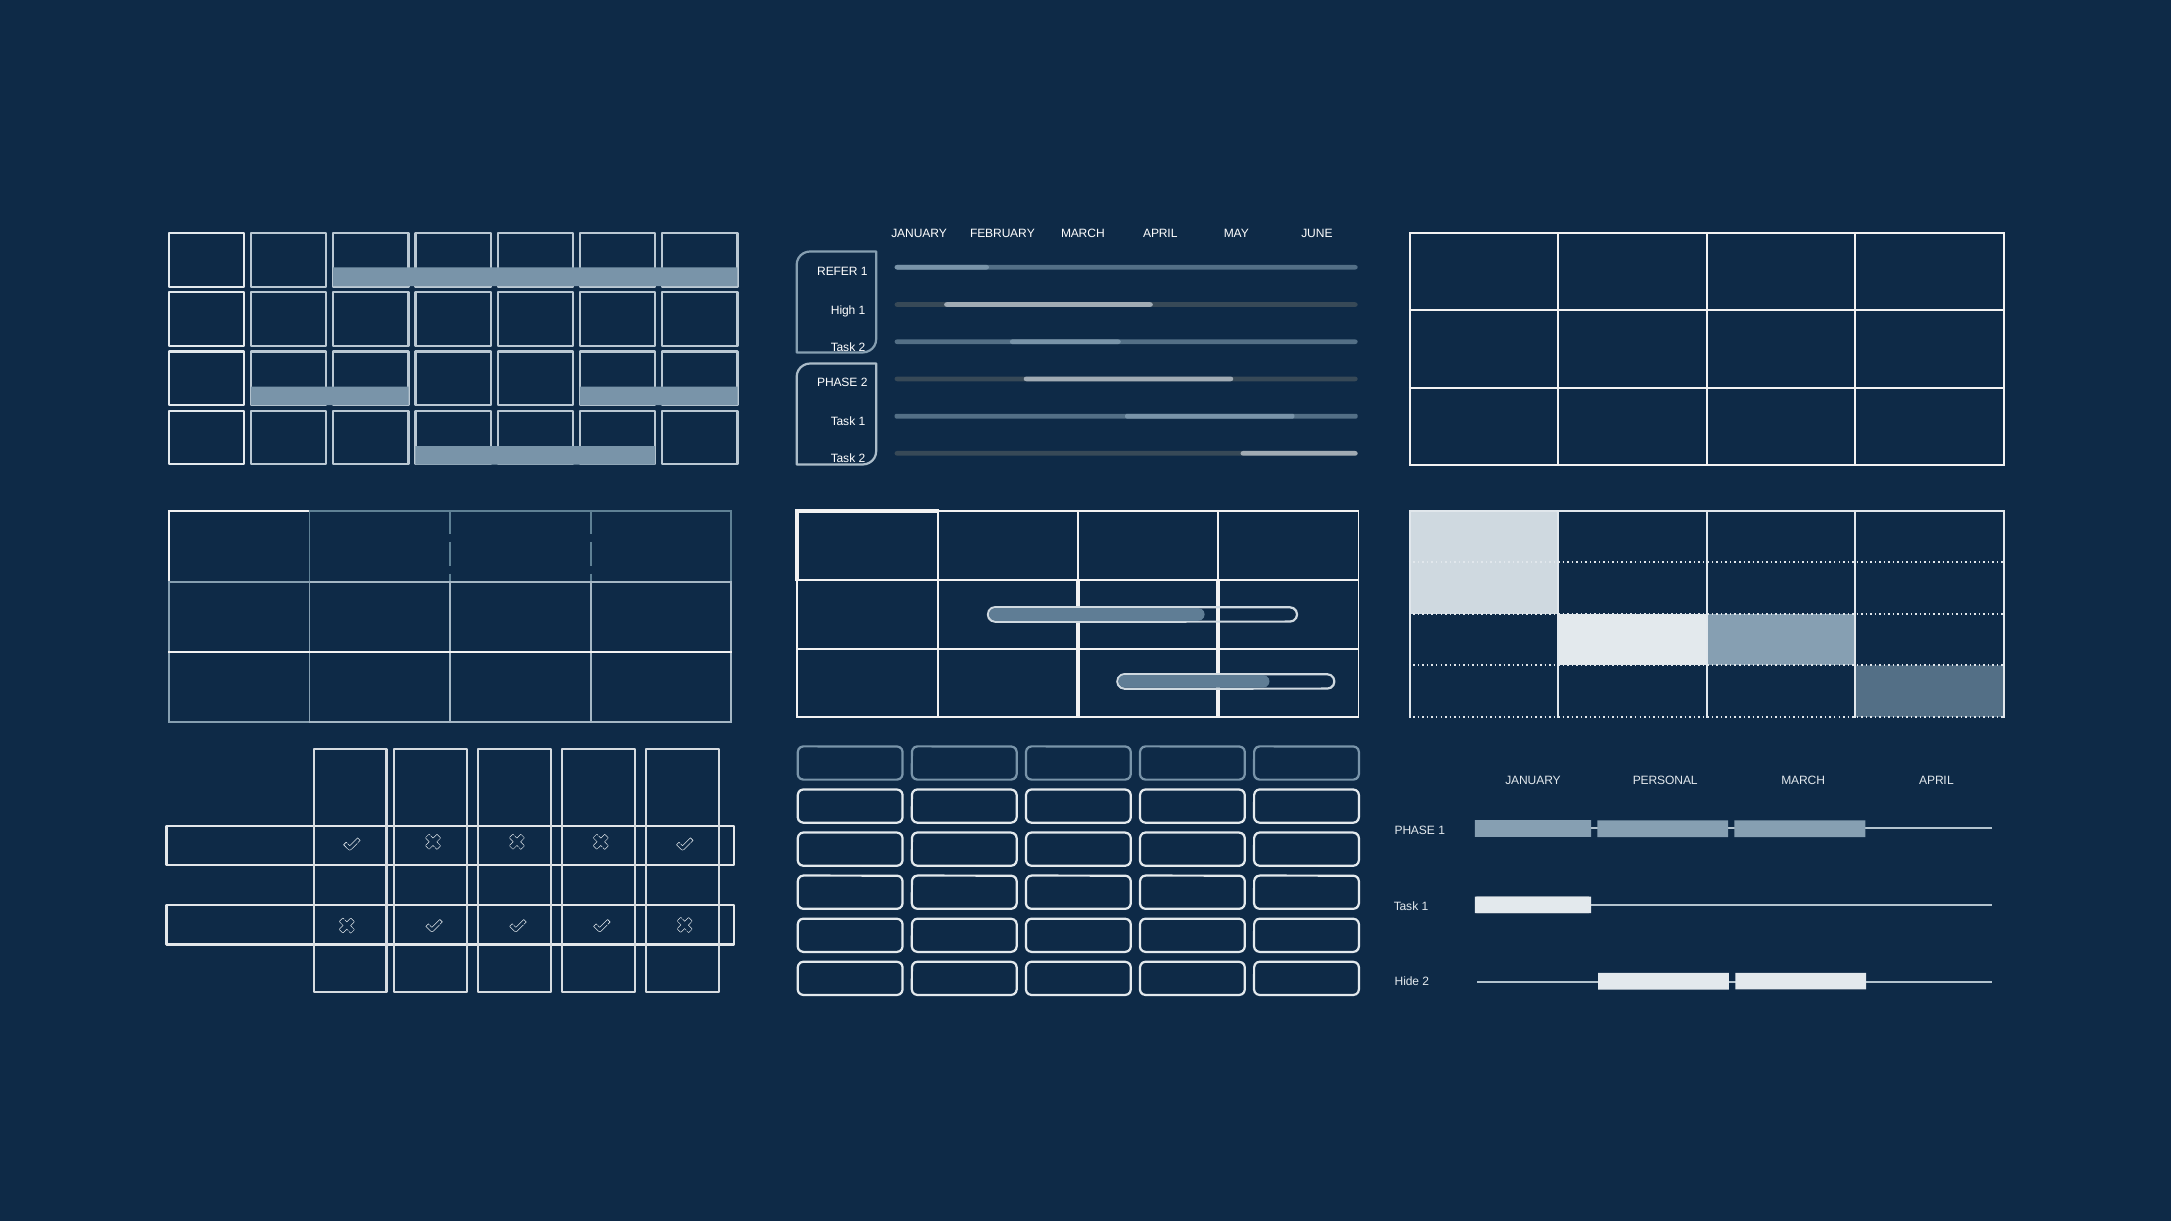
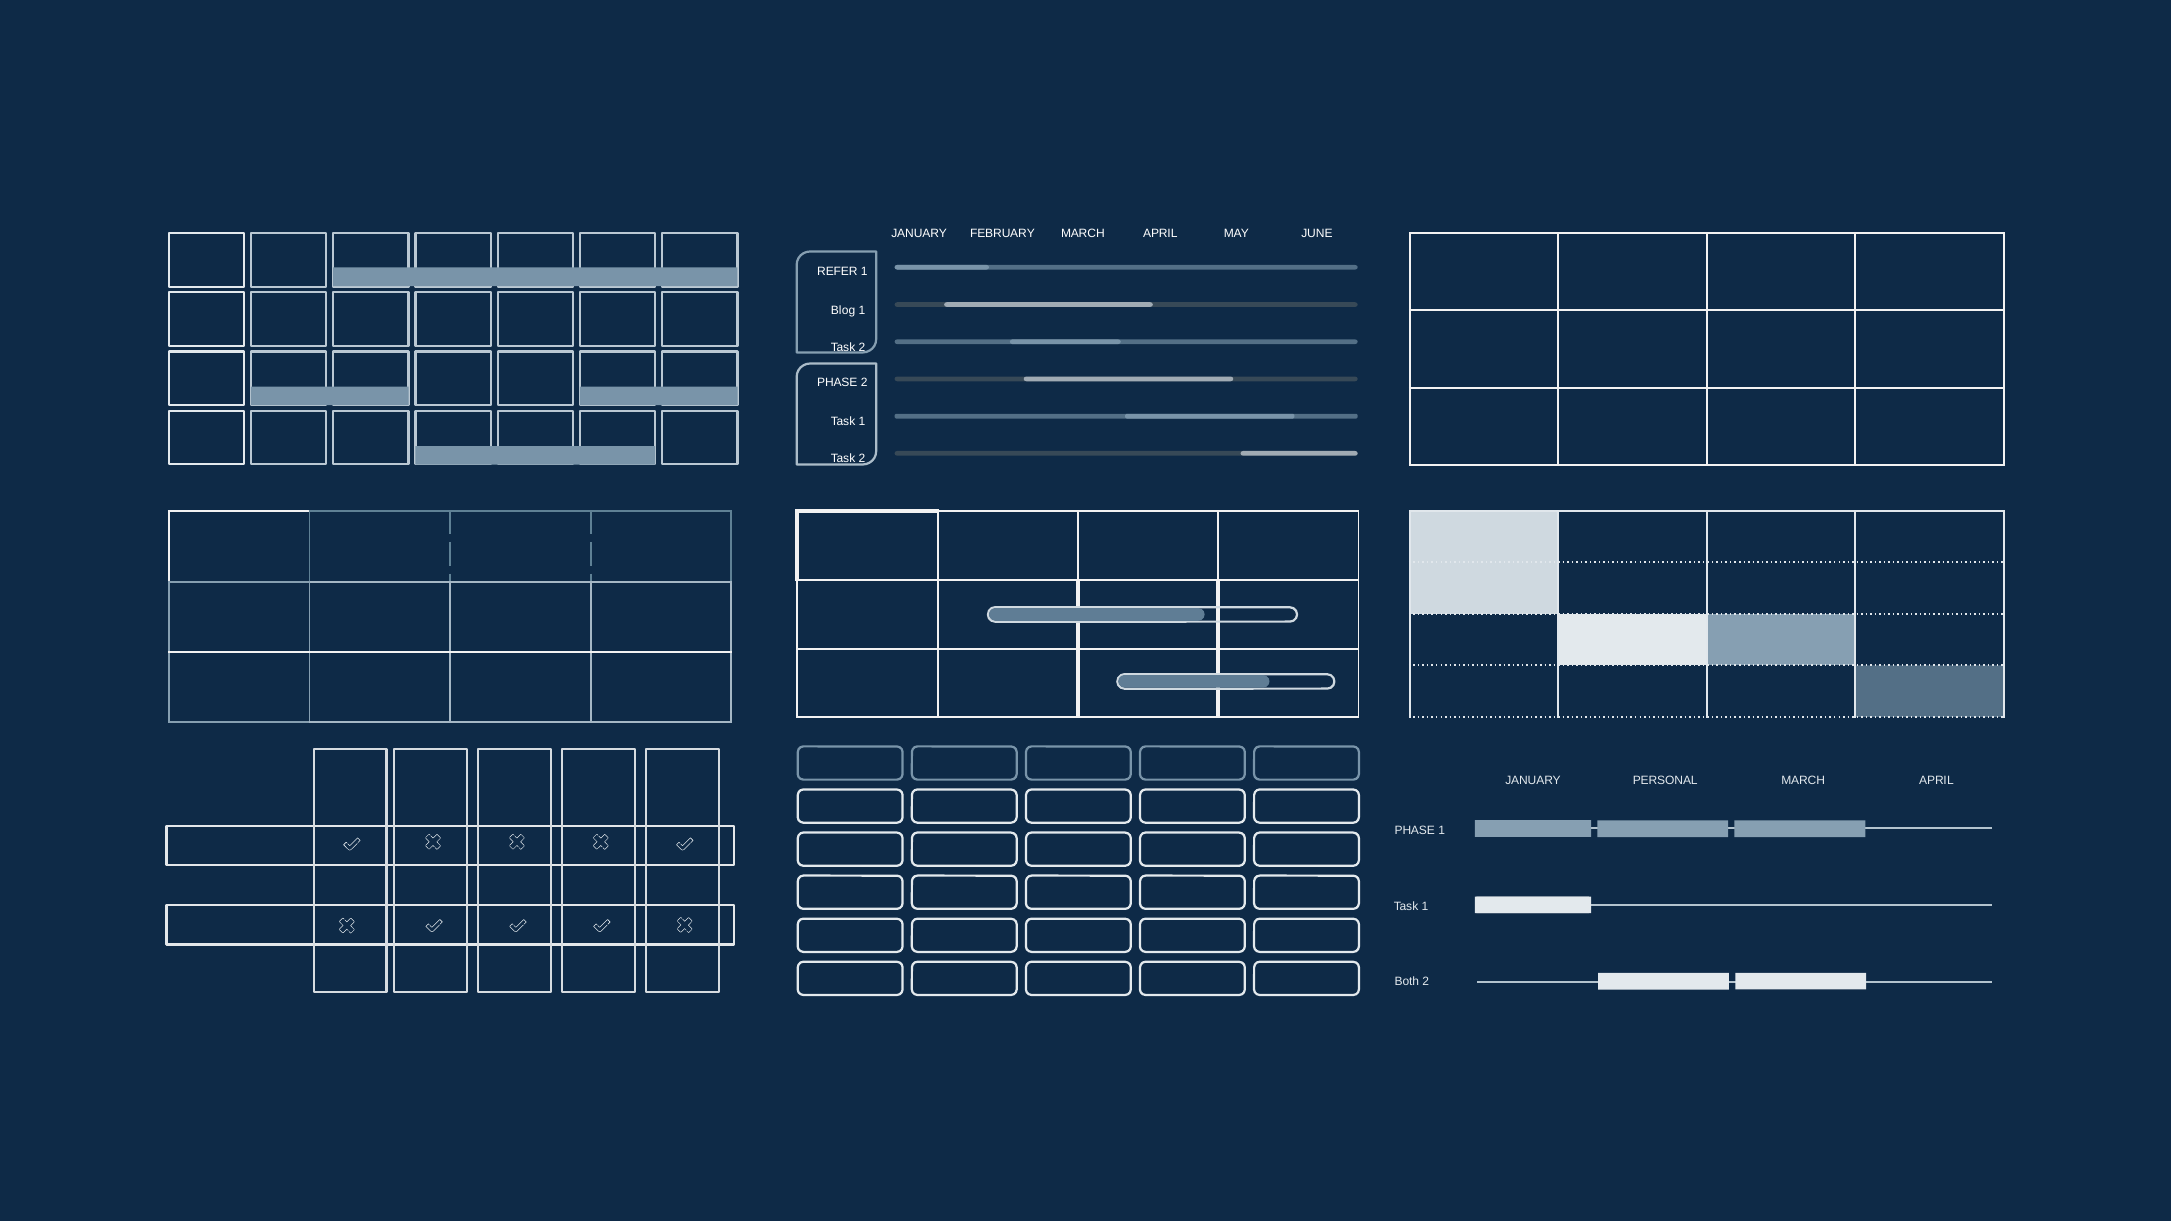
High: High -> Blog (843, 310)
Hide: Hide -> Both (1407, 982)
